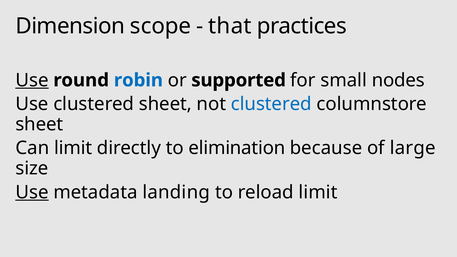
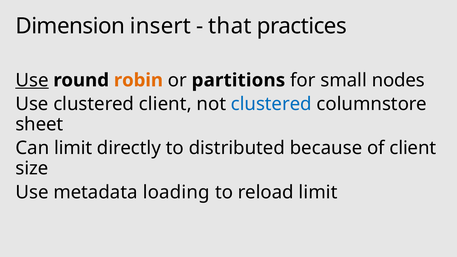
scope: scope -> insert (161, 26)
robin colour: blue -> orange (138, 80)
supported: supported -> partitions (238, 80)
clustered sheet: sheet -> client (165, 104)
elimination: elimination -> distributed (237, 148)
of large: large -> client (413, 148)
Use underline: present -> none (32, 192)
landing: landing -> loading (176, 192)
